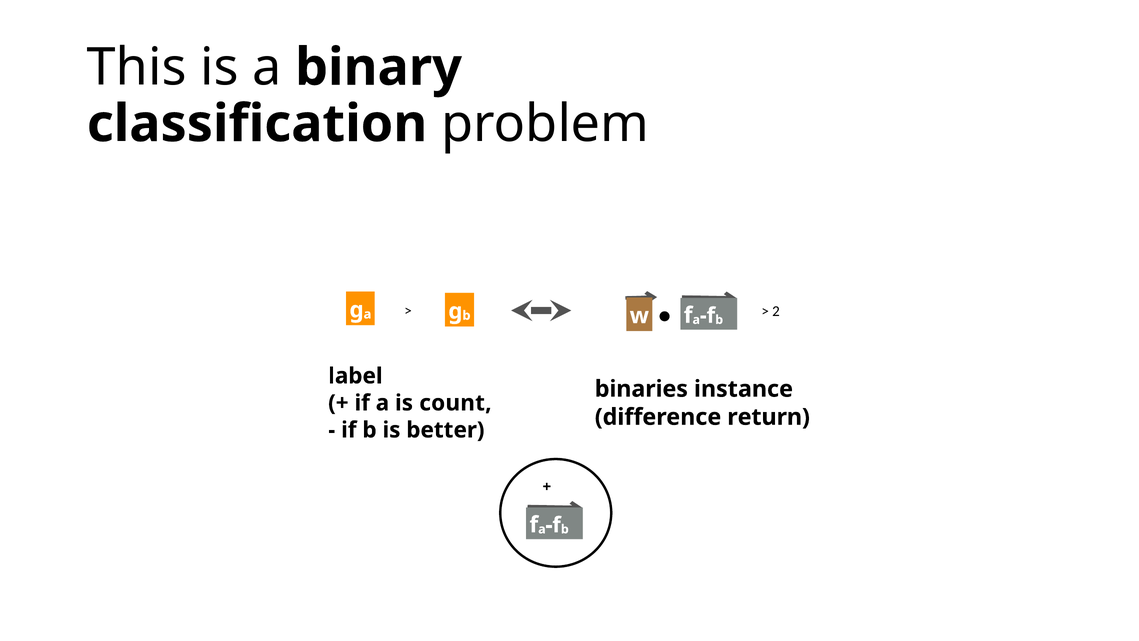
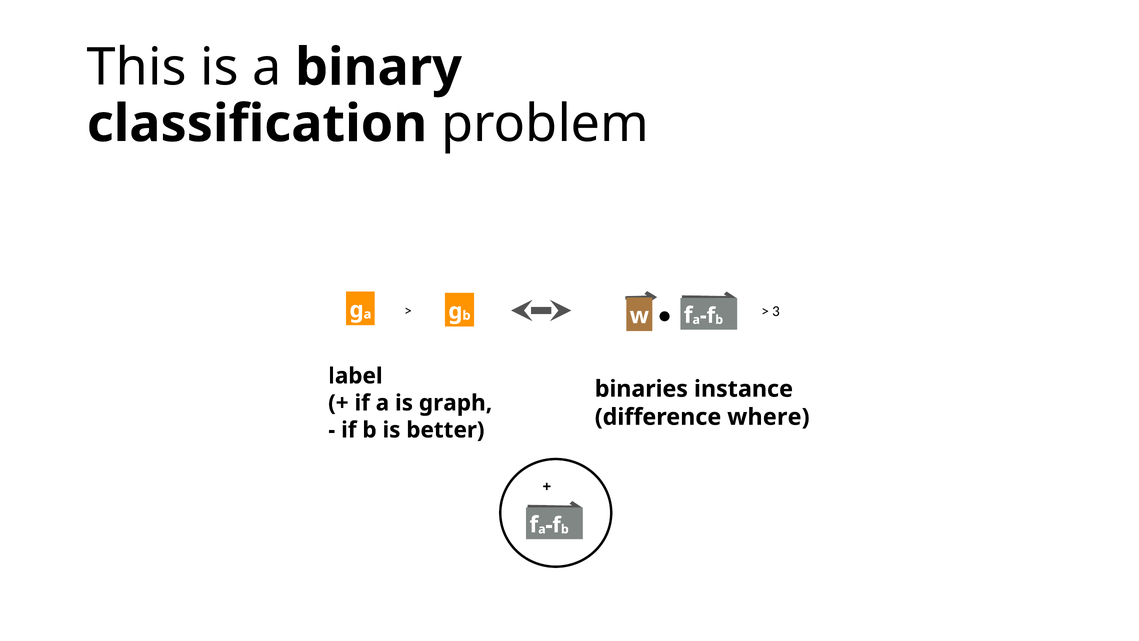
2: 2 -> 3 (776, 311)
count: count -> graph (456, 403)
return: return -> where (768, 417)
